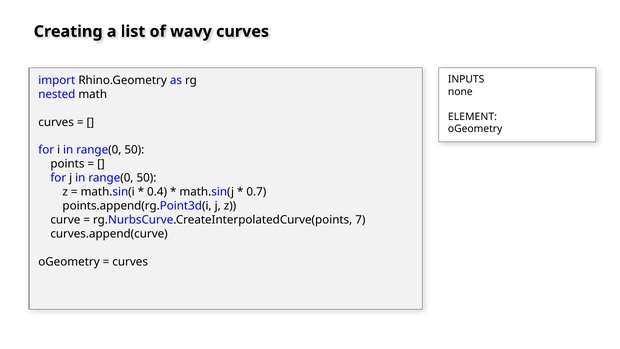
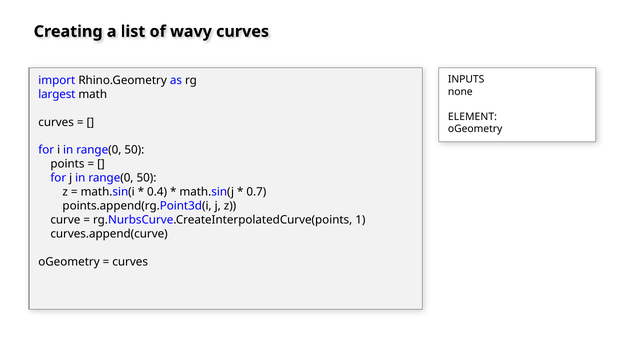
nested: nested -> largest (57, 94)
7: 7 -> 1 (360, 220)
